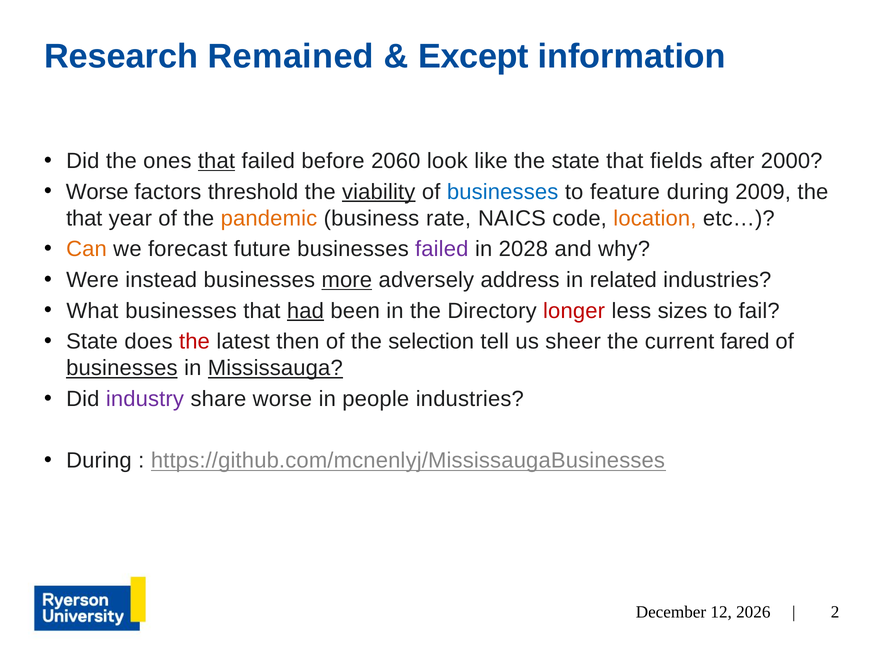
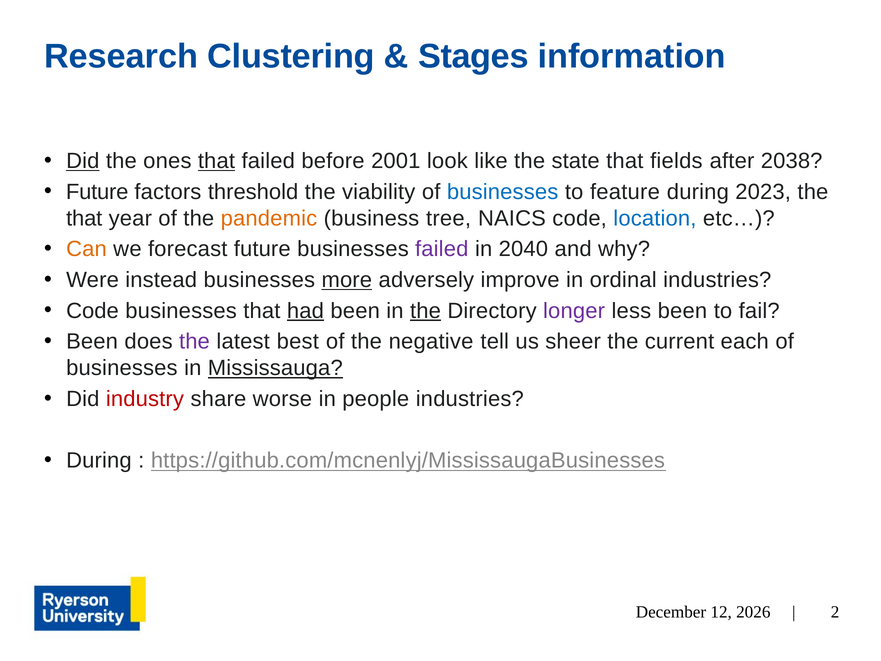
Remained: Remained -> Clustering (291, 57)
Except: Except -> Stages (473, 57)
Did underline: none -> present (83, 161)
2060: 2060 -> 2001 (396, 161)
2000: 2000 -> 2038 (792, 161)
Worse: Worse -> Future (97, 192)
viability underline: present -> none (379, 192)
2009: 2009 -> 2023 (763, 192)
rate: rate -> tree (449, 218)
location colour: orange -> blue (655, 218)
2028: 2028 -> 2040 (523, 249)
address: address -> improve (520, 280)
related: related -> ordinal (623, 280)
What: What -> Code (93, 311)
the underline: none -> present (425, 311)
longer colour: red -> purple (574, 311)
less sizes: sizes -> been (682, 311)
State: State -> Been (92, 342)
the colour: red -> purple (194, 342)
then: then -> best (298, 342)
selection: selection -> negative (431, 342)
fared: fared -> each (745, 342)
businesses underline: present -> none (122, 368)
industry colour: purple -> red (145, 399)
